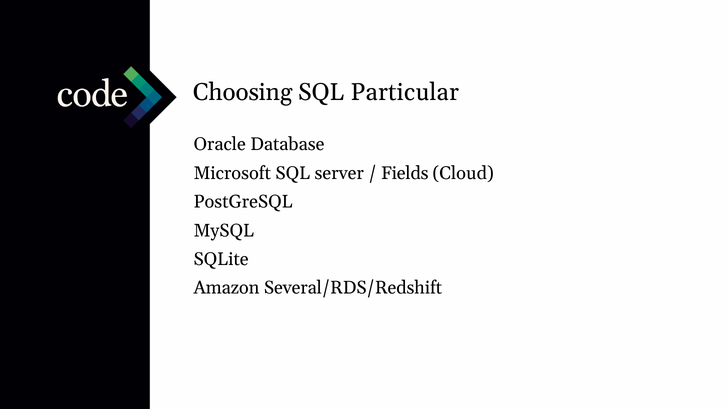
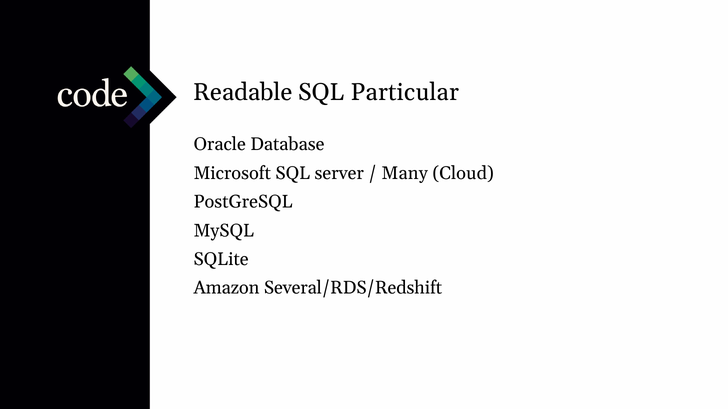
Choosing: Choosing -> Readable (243, 93)
Fields: Fields -> Many (405, 173)
